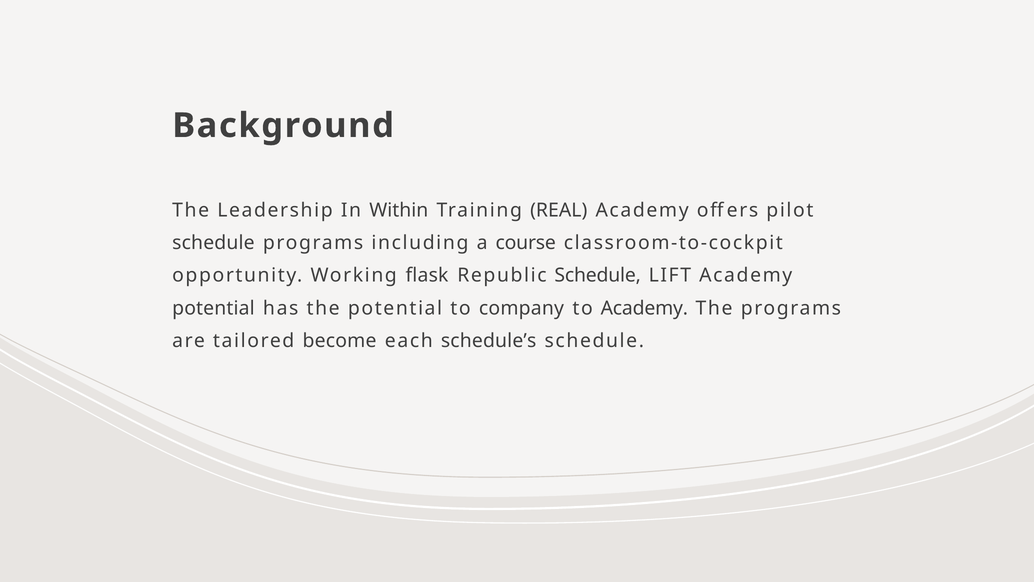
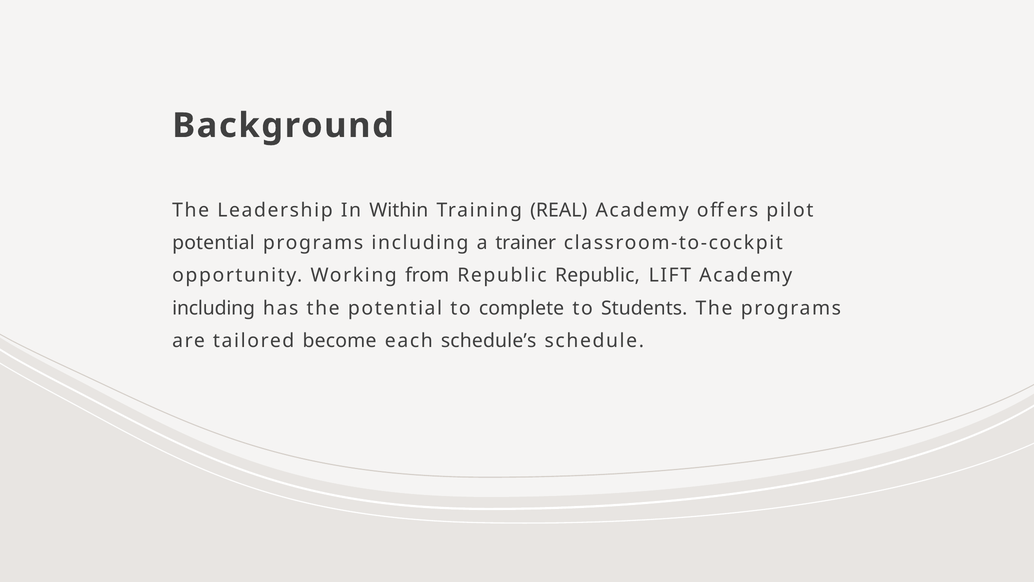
schedule: schedule -> potential (213, 243)
course: course -> trainer (526, 243)
flask: flask -> from (427, 275)
Republic Schedule: Schedule -> Republic (597, 275)
potential: potential -> including (214, 308)
company: company -> complete (522, 308)
to Academy: Academy -> Students (644, 308)
